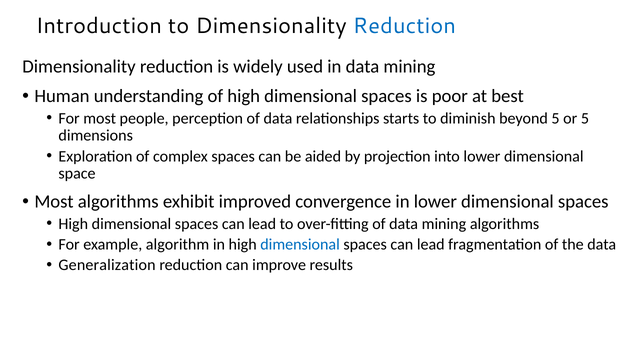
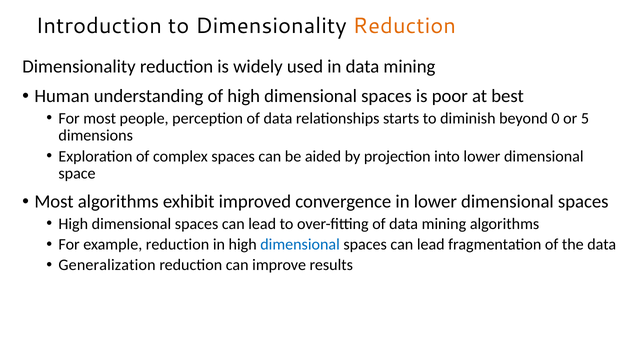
Reduction colour: blue -> orange (404, 26)
beyond 5: 5 -> 0 (556, 118)
example algorithm: algorithm -> reduction (178, 245)
